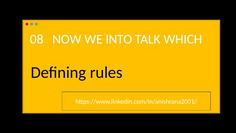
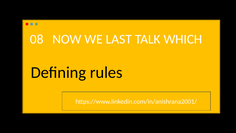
INTO: INTO -> LAST (119, 39)
